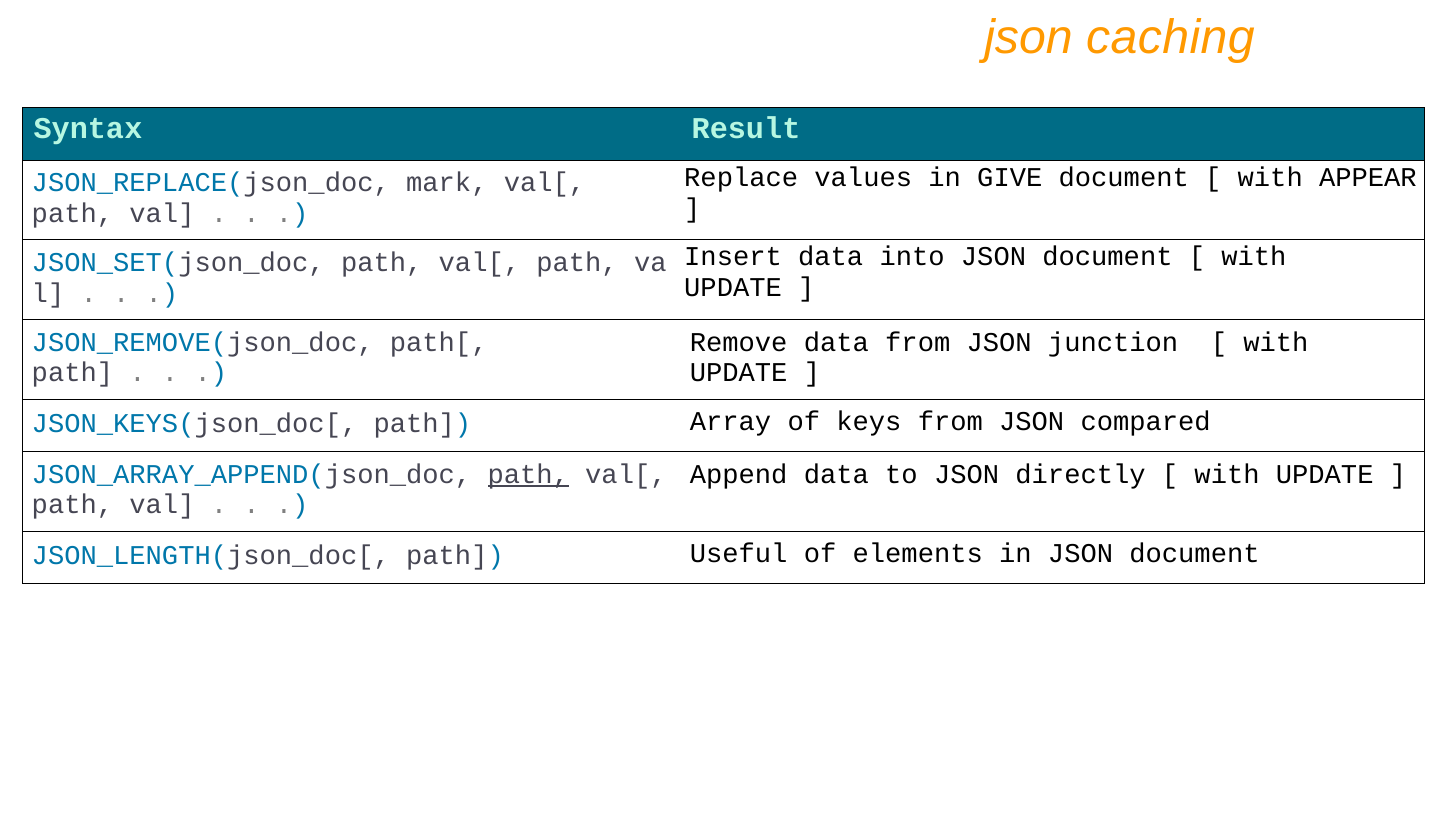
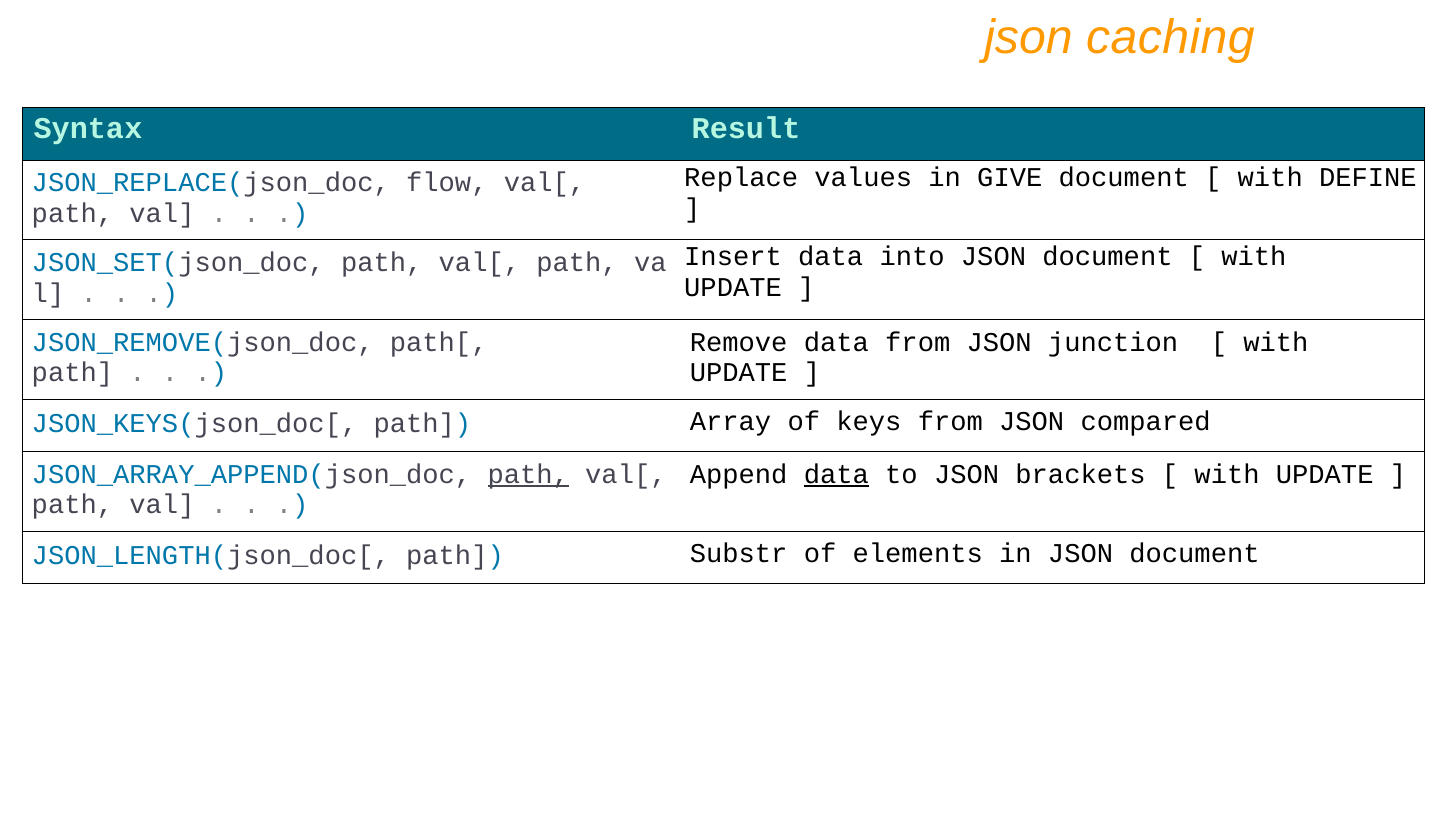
APPEAR: APPEAR -> DEFINE (1368, 177)
mark: mark -> flow (447, 183)
data underline: none -> present (836, 474)
directly: directly -> brackets (1081, 474)
Useful: Useful -> Substr (739, 554)
